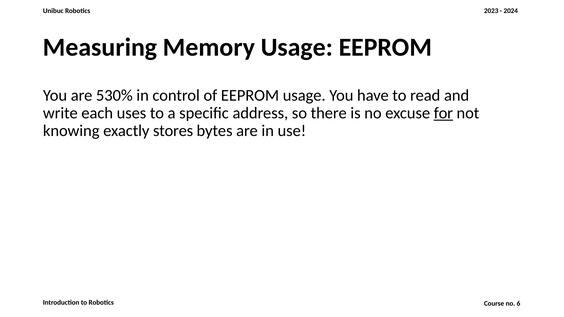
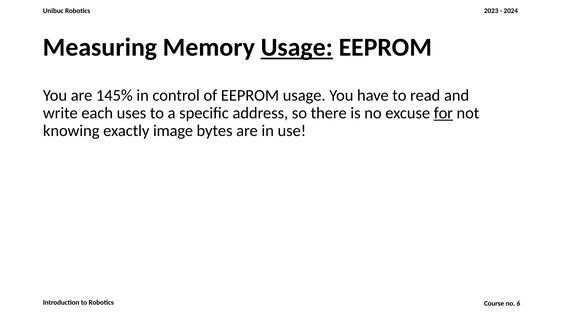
Usage underline: none -> present (297, 47)
530%: 530% -> 145% (114, 95)
stores: stores -> image (173, 131)
